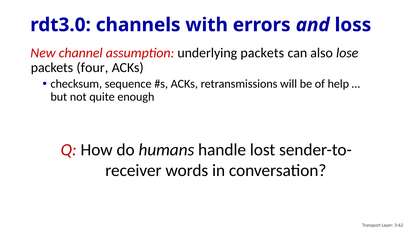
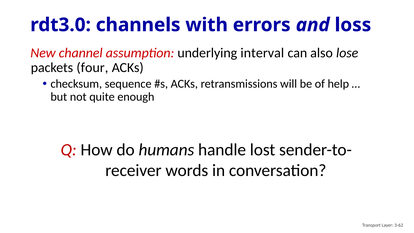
underlying packets: packets -> interval (262, 53)
